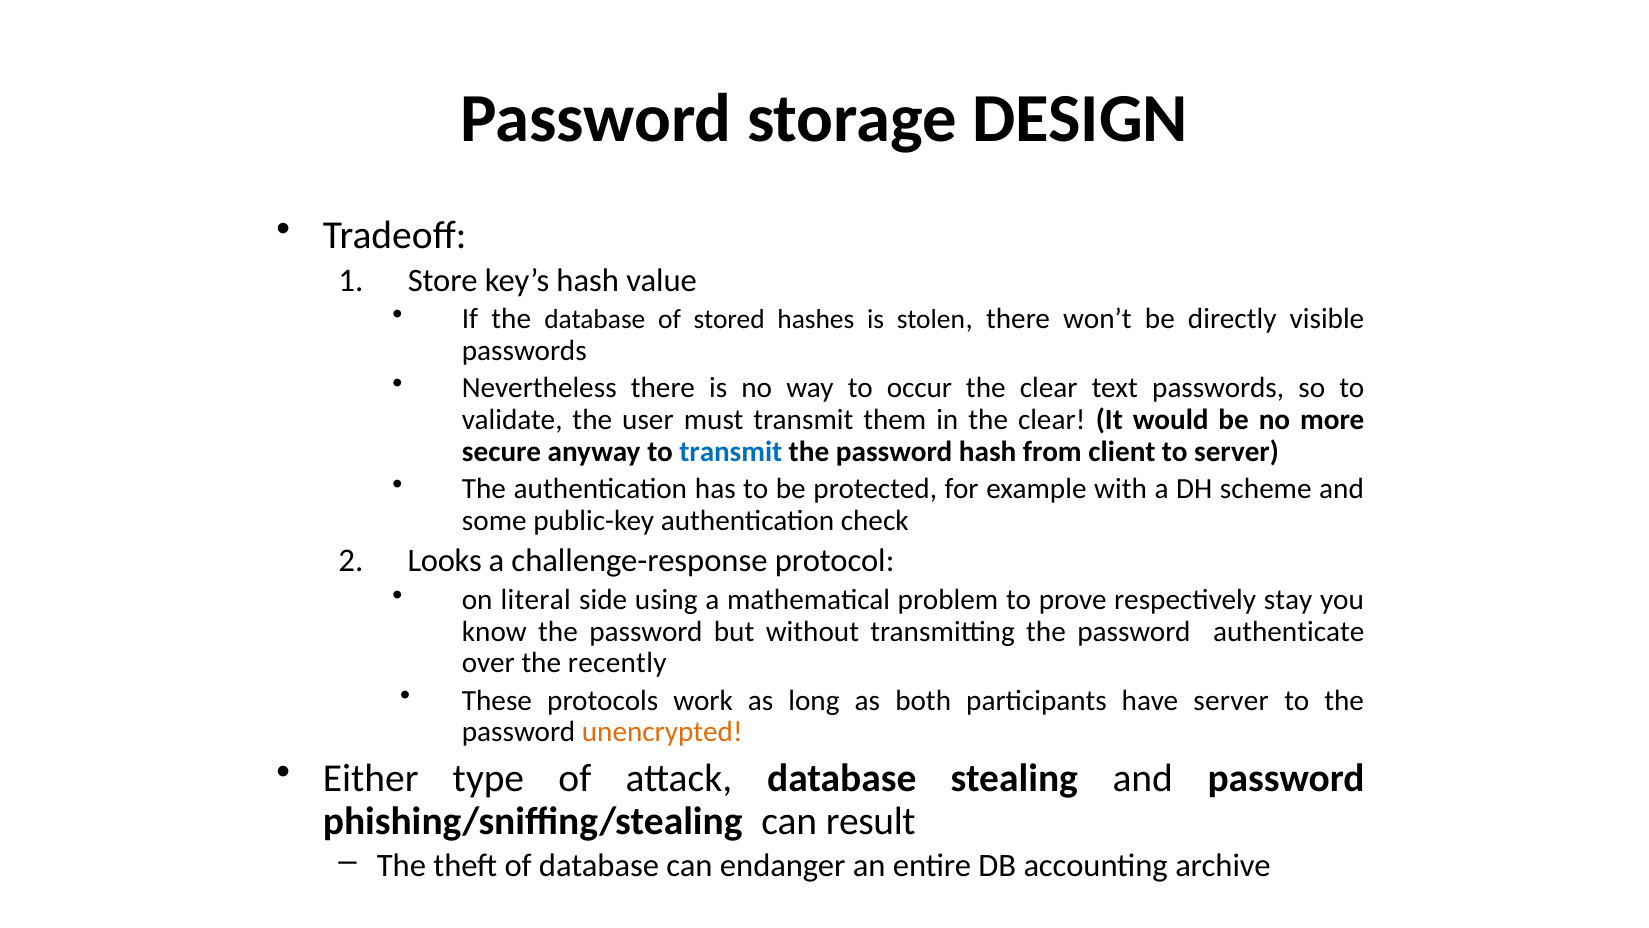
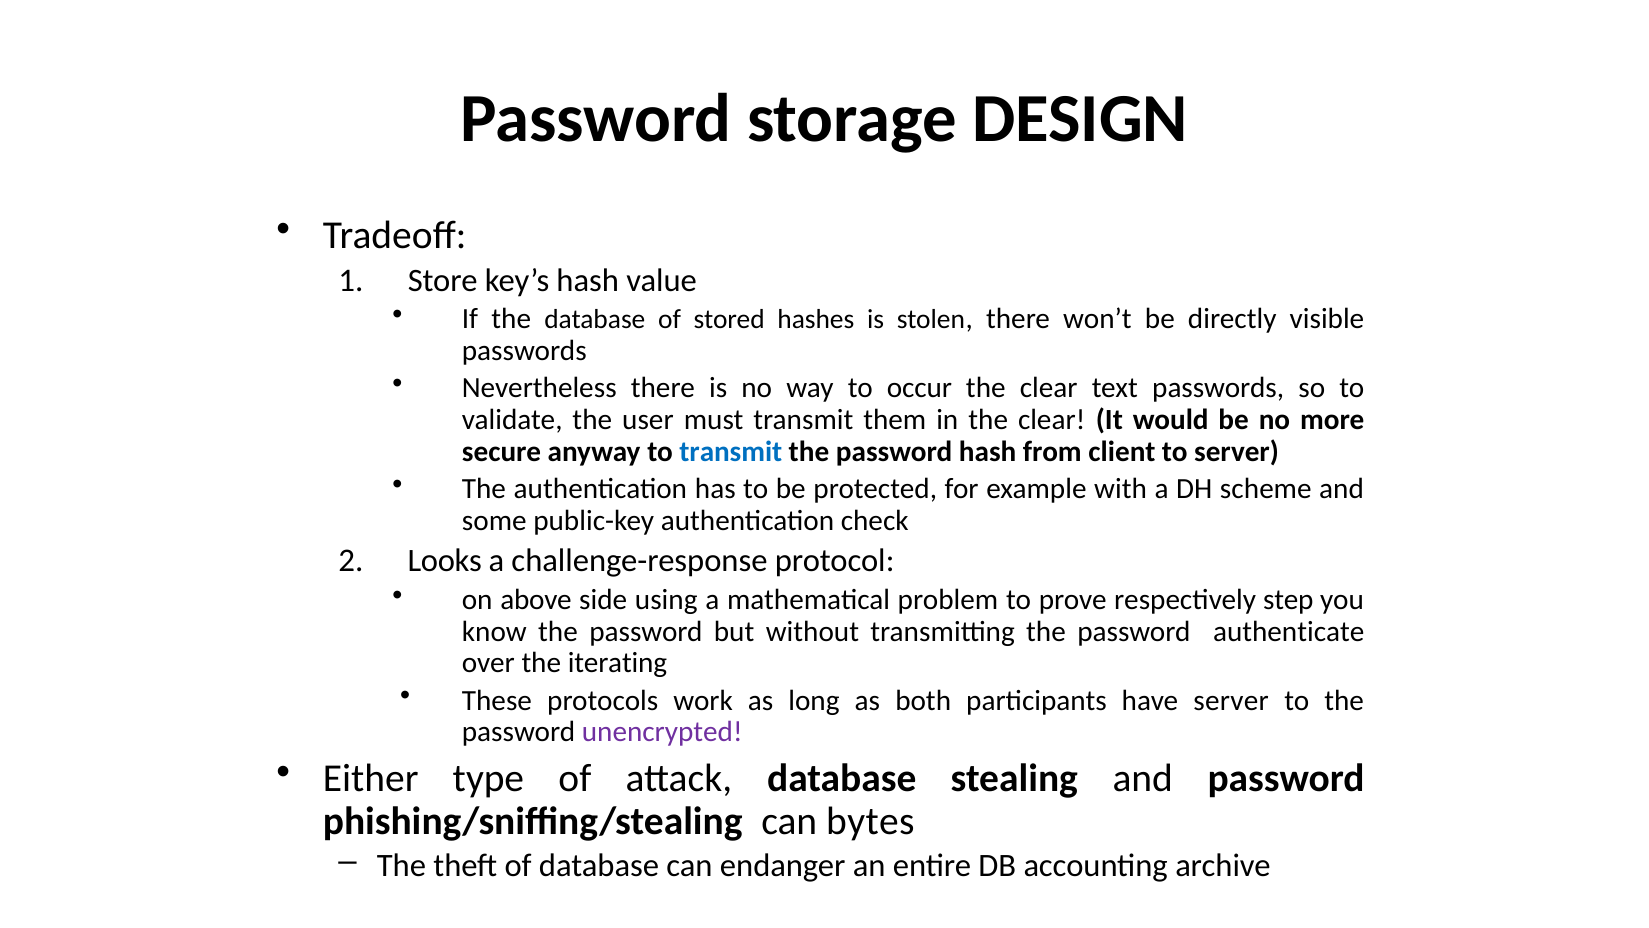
literal: literal -> above (536, 600)
stay: stay -> step (1288, 600)
recently: recently -> iterating (617, 663)
unencrypted colour: orange -> purple (662, 732)
result: result -> bytes (870, 821)
